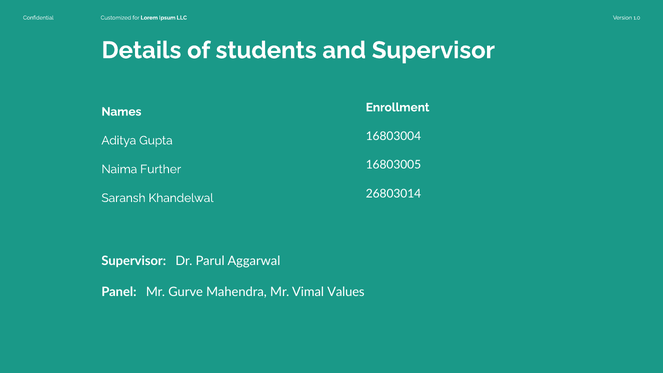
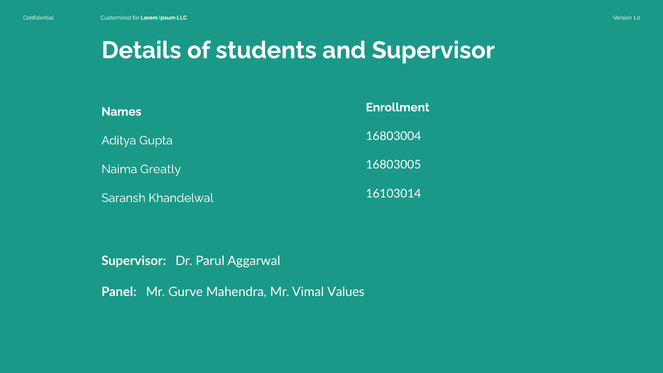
Further: Further -> Greatly (161, 169)
26803014: 26803014 -> 16103014 (393, 194)
